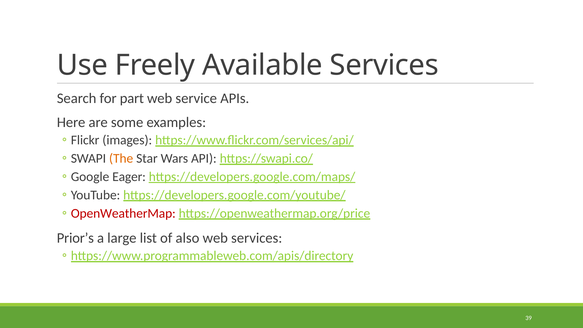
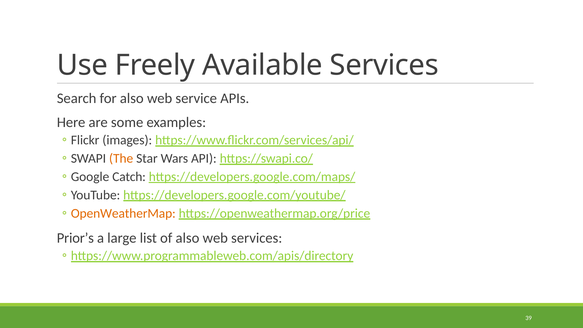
for part: part -> also (132, 98)
Eager: Eager -> Catch (129, 177)
OpenWeatherMap colour: red -> orange (123, 213)
